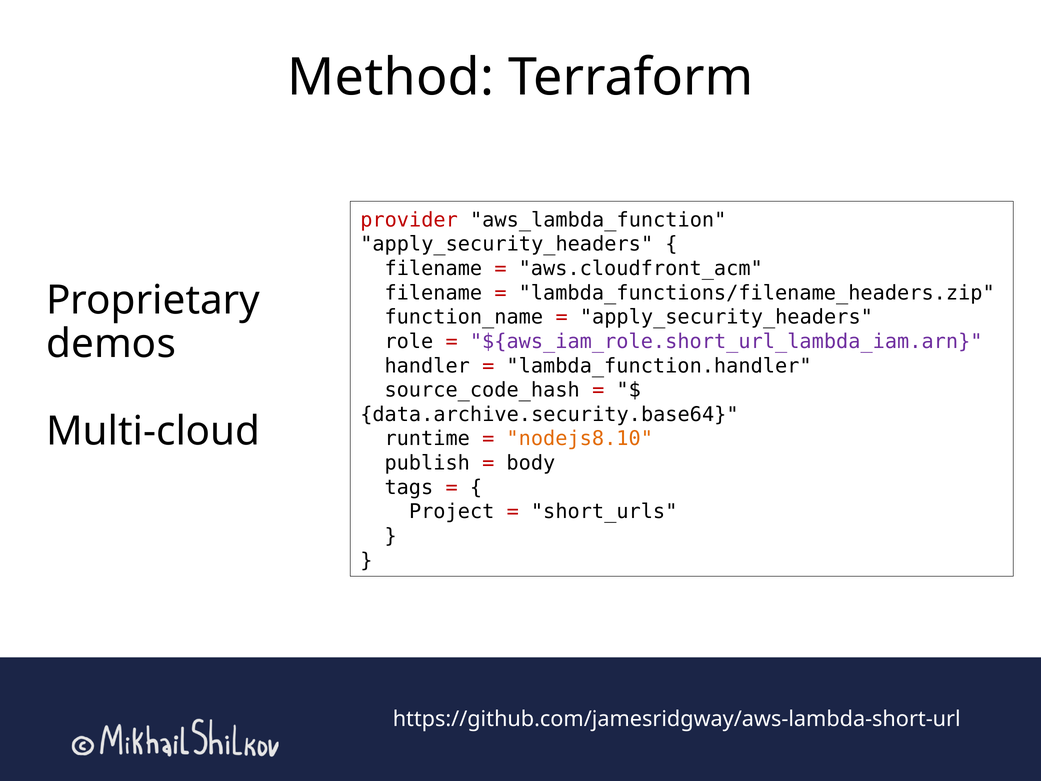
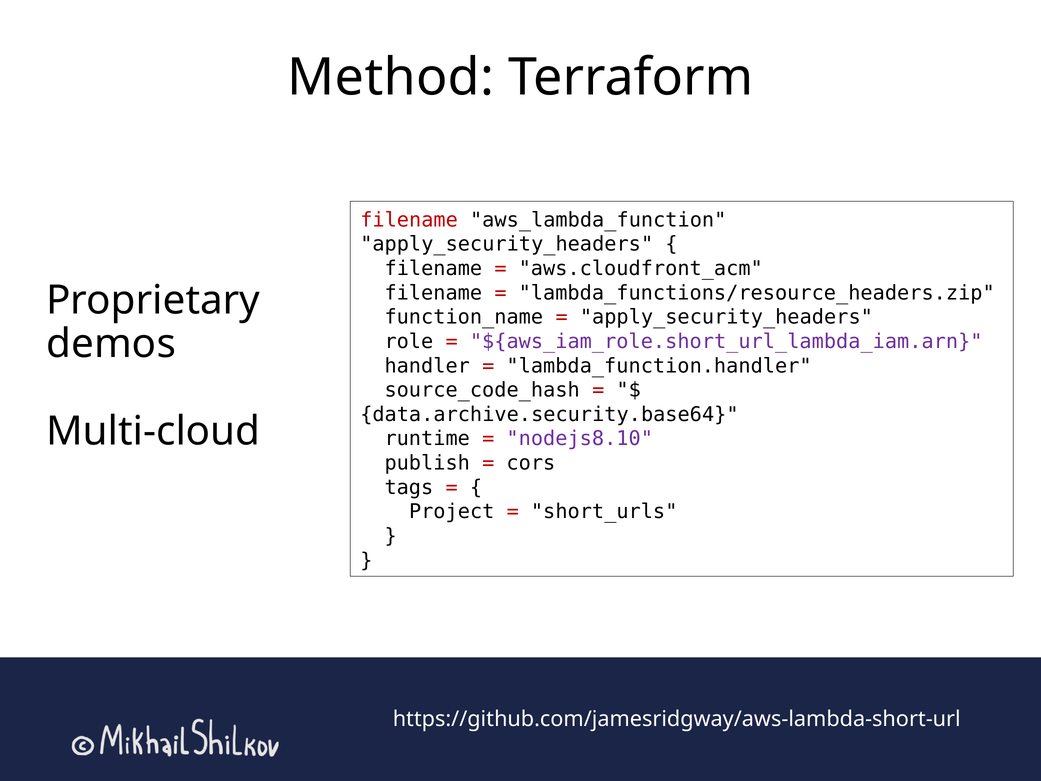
provider: provider -> filename (409, 220)
lambda_functions/filename_headers.zip: lambda_functions/filename_headers.zip -> lambda_functions/resource_headers.zip (757, 293)
nodejs8.10 colour: orange -> purple (580, 439)
body: body -> cors (531, 463)
